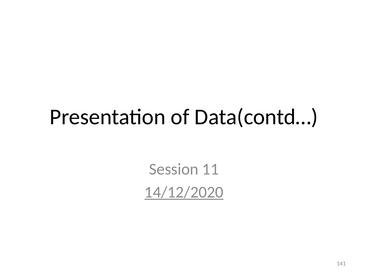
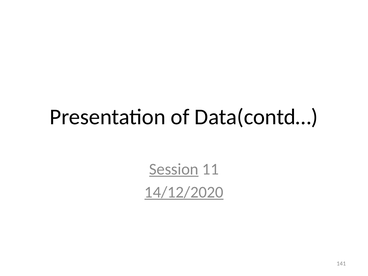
Session underline: none -> present (174, 169)
